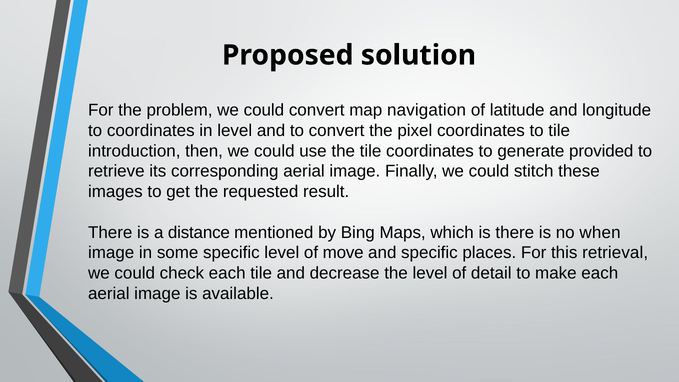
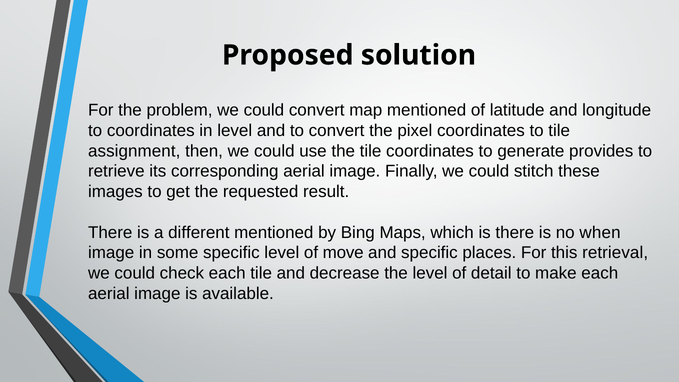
map navigation: navigation -> mentioned (427, 110)
introduction: introduction -> assignment (134, 151)
provided: provided -> provides (601, 151)
distance: distance -> different (199, 232)
